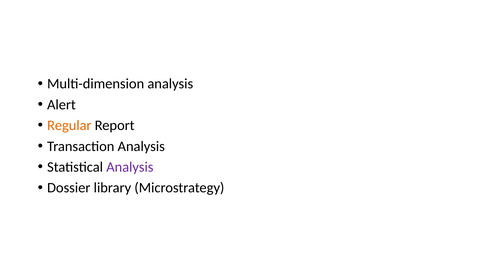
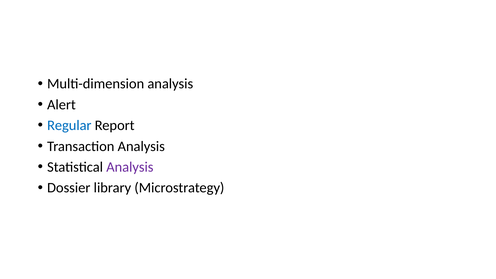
Regular colour: orange -> blue (69, 125)
